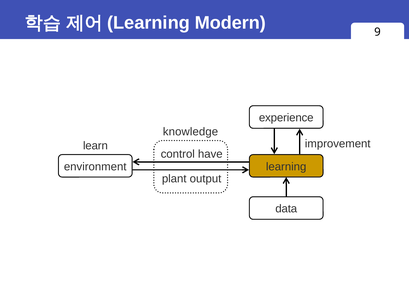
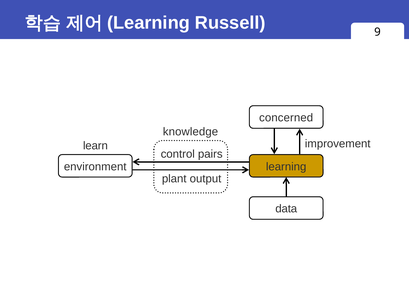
Modern: Modern -> Russell (230, 23)
experience: experience -> concerned (286, 118)
have: have -> pairs (210, 154)
